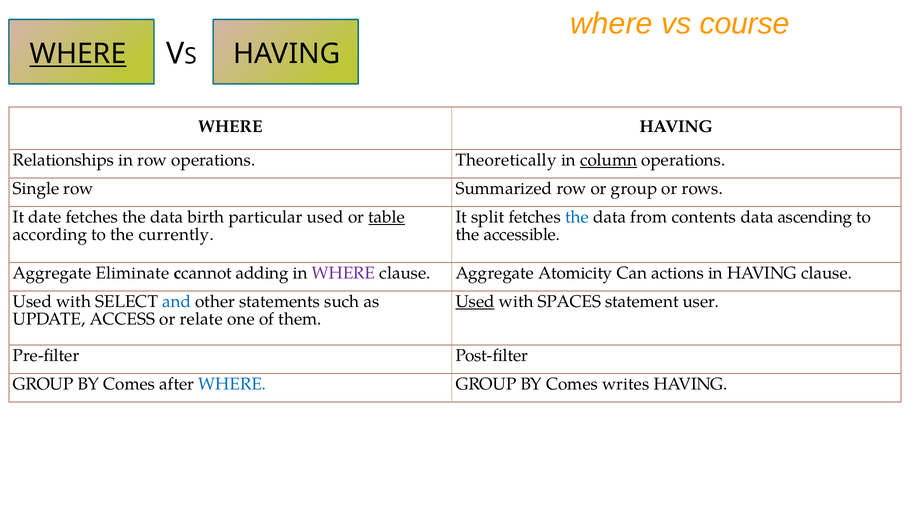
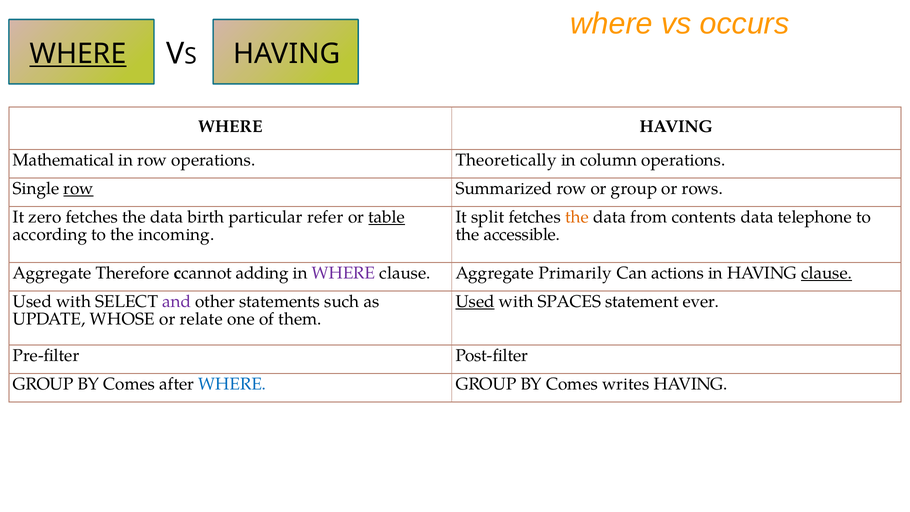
course: course -> occurs (745, 24)
Relationships: Relationships -> Mathematical (63, 160)
column underline: present -> none (609, 160)
row underline: none -> present (78, 189)
date: date -> zero (45, 217)
particular used: used -> refer (325, 217)
the colour: blue -> orange (577, 217)
ascending: ascending -> telephone (815, 217)
currently: currently -> incoming (176, 234)
Eliminate: Eliminate -> Therefore (132, 273)
Atomicity: Atomicity -> Primarily (575, 273)
clause underline: none -> present (827, 273)
and colour: blue -> purple (177, 302)
user: user -> ever (701, 302)
ACCESS: ACCESS -> WHOSE (122, 319)
